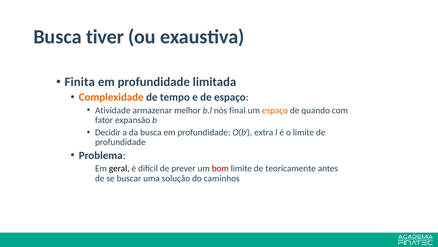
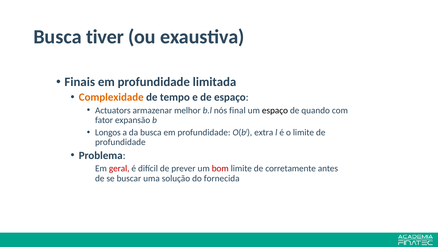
Finita: Finita -> Finais (80, 82)
Atividade: Atividade -> Actuators (113, 110)
espaço colour: orange -> black (275, 110)
Decidir: Decidir -> Longos (108, 132)
geral colour: black -> red (119, 168)
teoricamente: teoricamente -> corretamente (291, 168)
caminhos: caminhos -> fornecida (222, 178)
